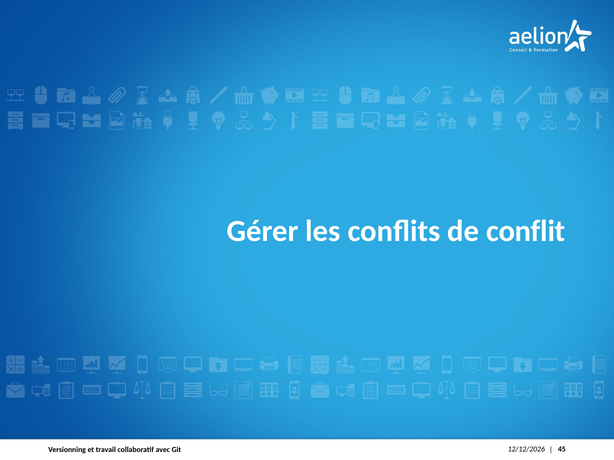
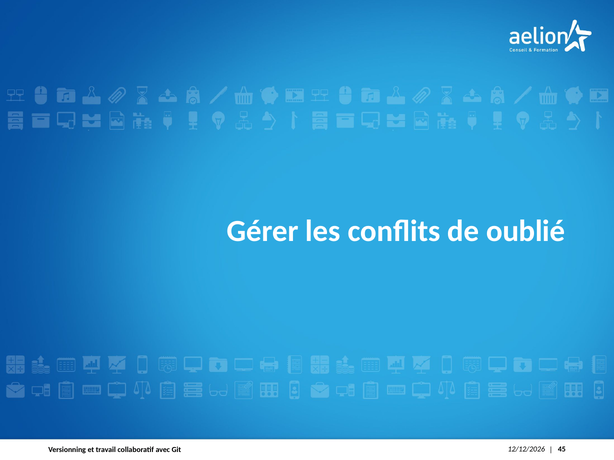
conflit: conflit -> oublié (526, 231)
